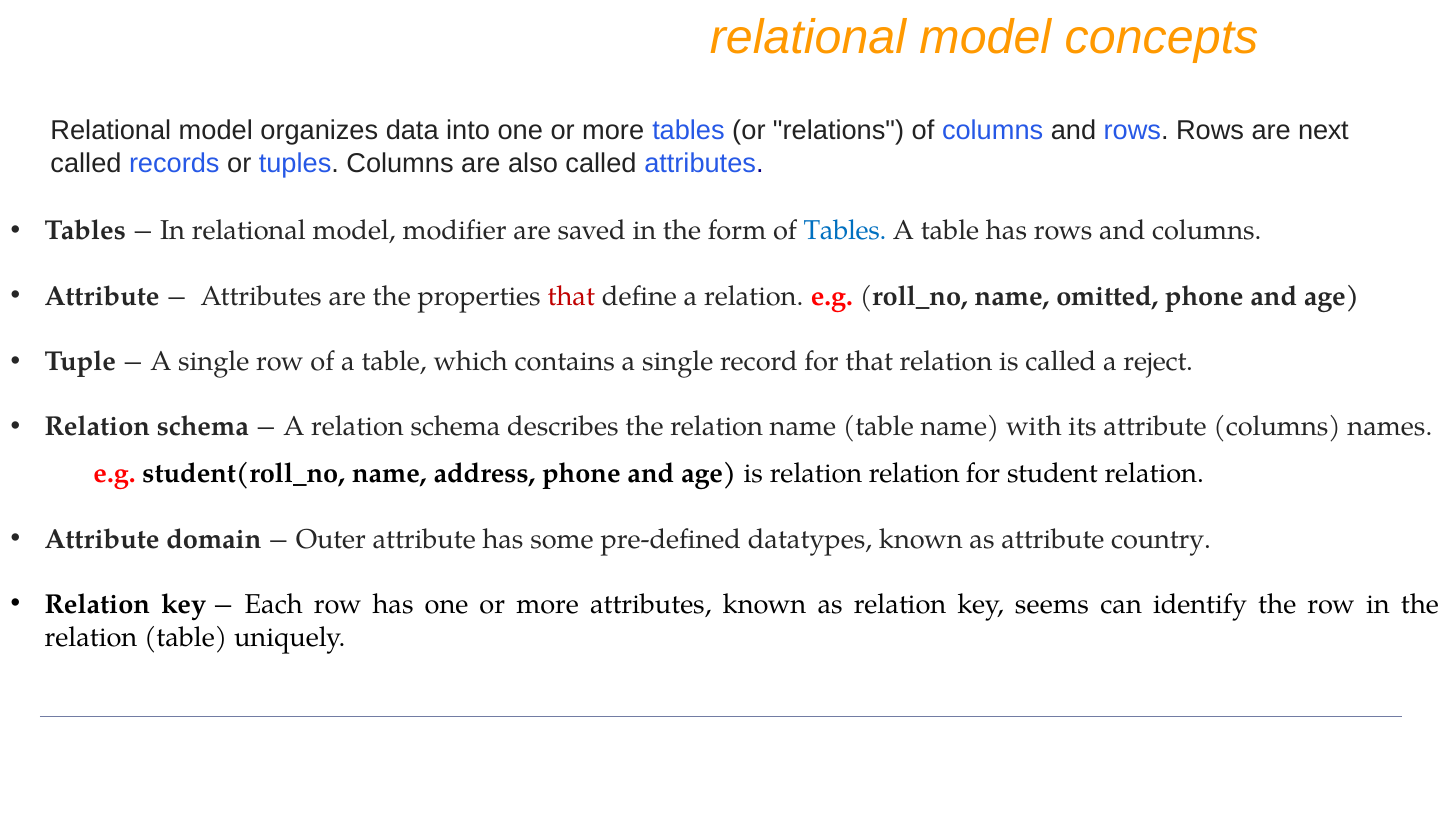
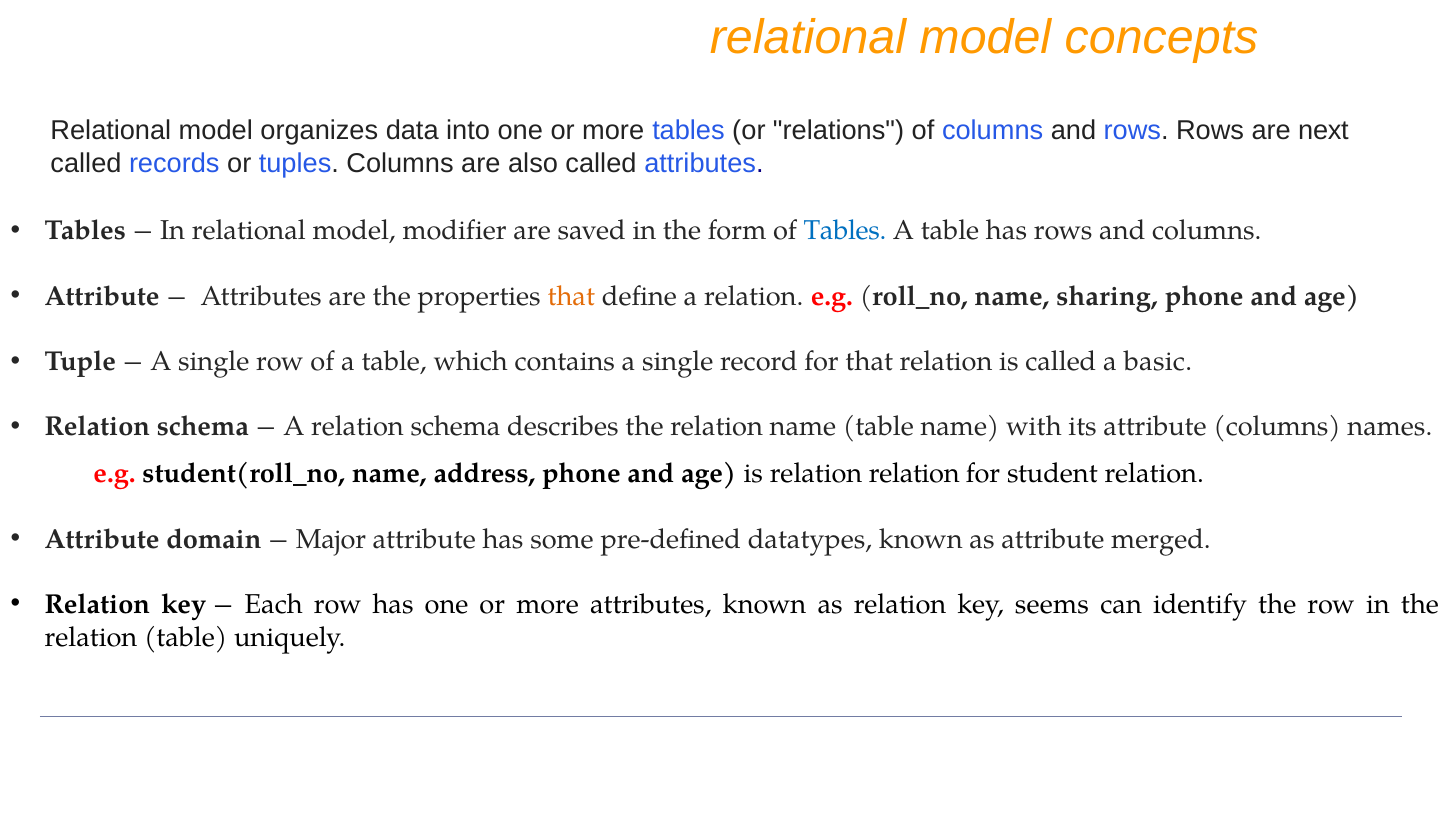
that colour: red -> orange (571, 296)
omitted: omitted -> sharing (1107, 296)
reject: reject -> basic (1158, 362)
Outer: Outer -> Major (331, 539)
country: country -> merged (1161, 539)
